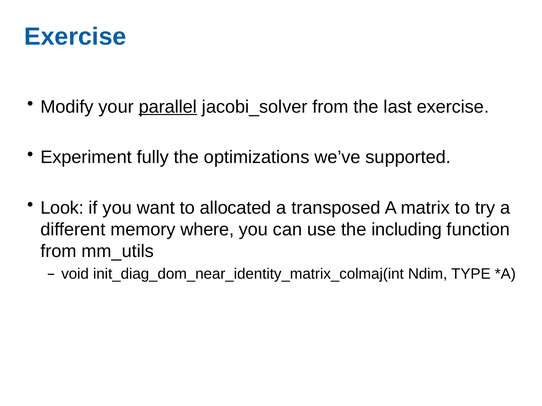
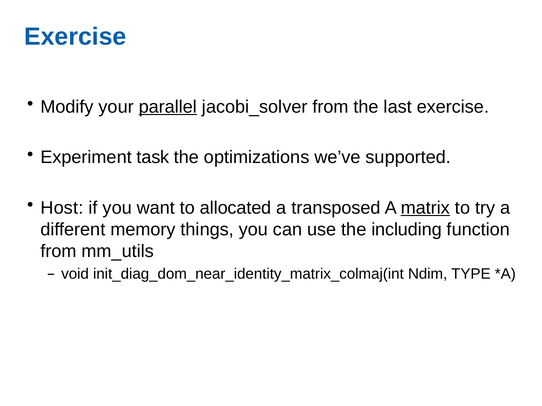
fully: fully -> task (153, 158)
Look: Look -> Host (62, 208)
matrix underline: none -> present (425, 208)
where: where -> things (207, 230)
